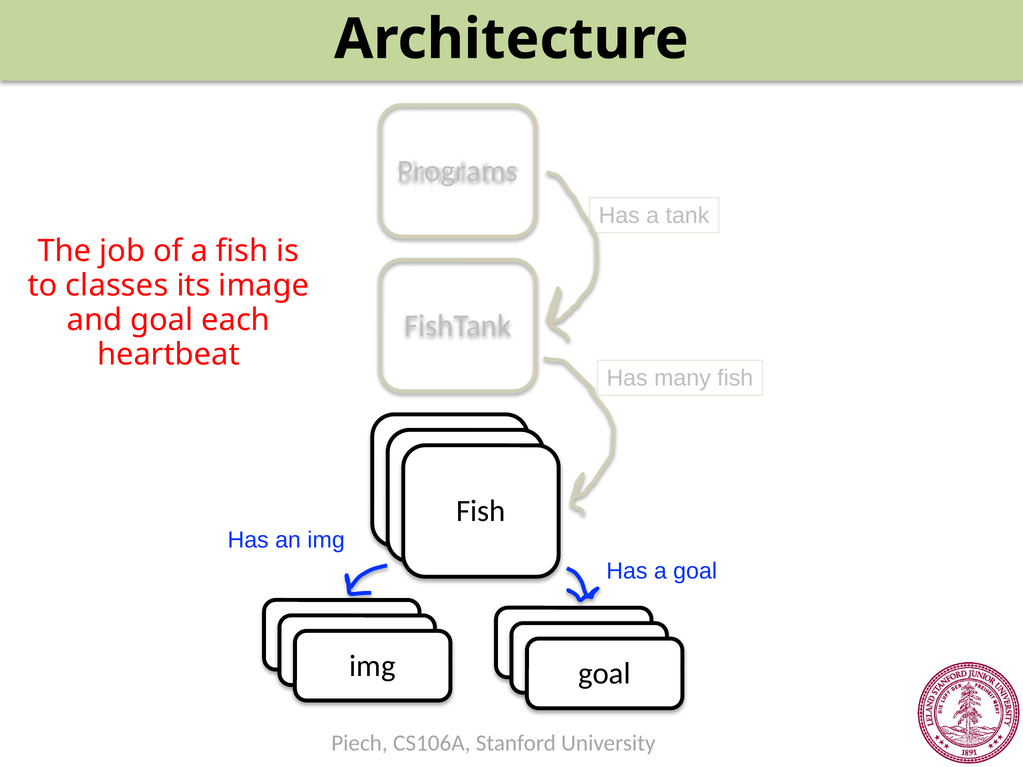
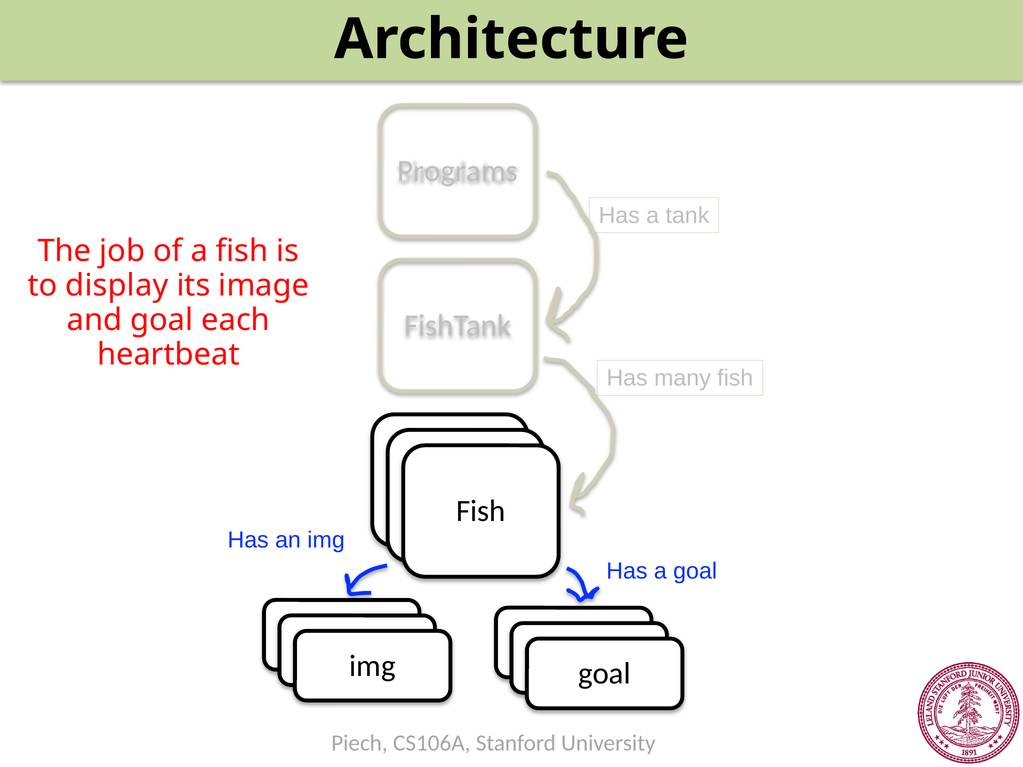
classes: classes -> display (117, 285)
